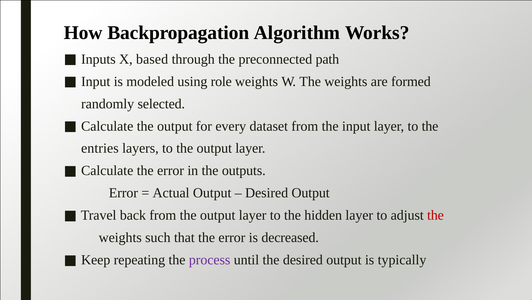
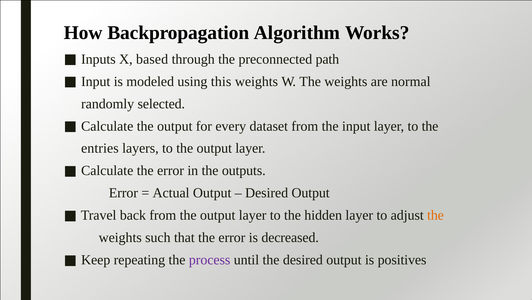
role: role -> this (221, 81)
formed: formed -> normal (411, 81)
the colour: red -> orange (436, 215)
typically: typically -> positives (402, 259)
